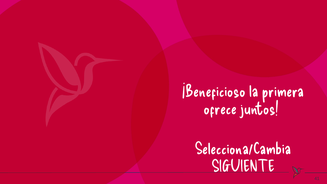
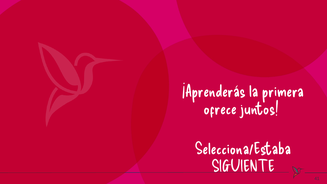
¡Beneficioso: ¡Beneficioso -> ¡Aprenderás (214, 91)
Selecciona/Cambia: Selecciona/Cambia -> Selecciona/Estaba (243, 149)
